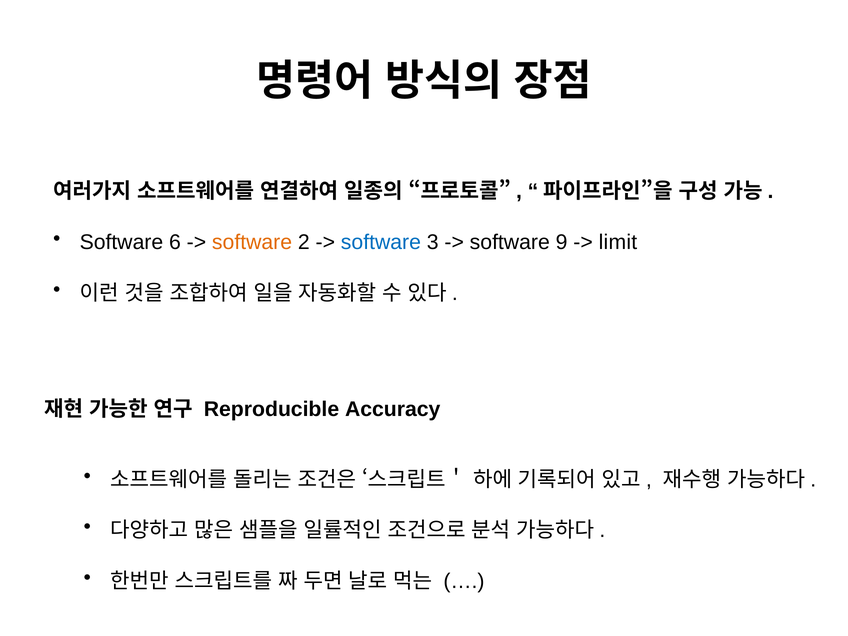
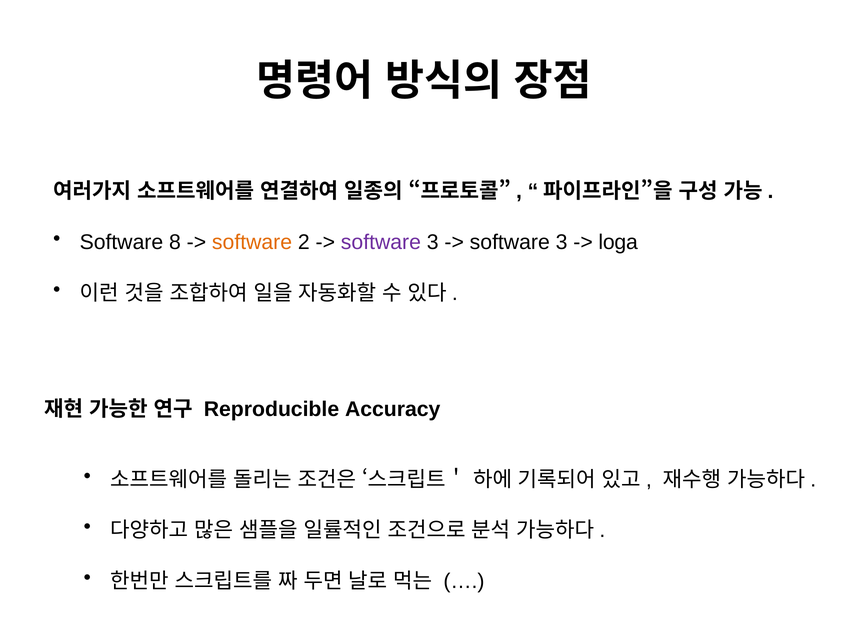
6: 6 -> 8 (175, 242)
software colour: blue -> purple (381, 242)
9: 9 -> 3 (562, 242)
limit: limit -> loga (618, 242)
